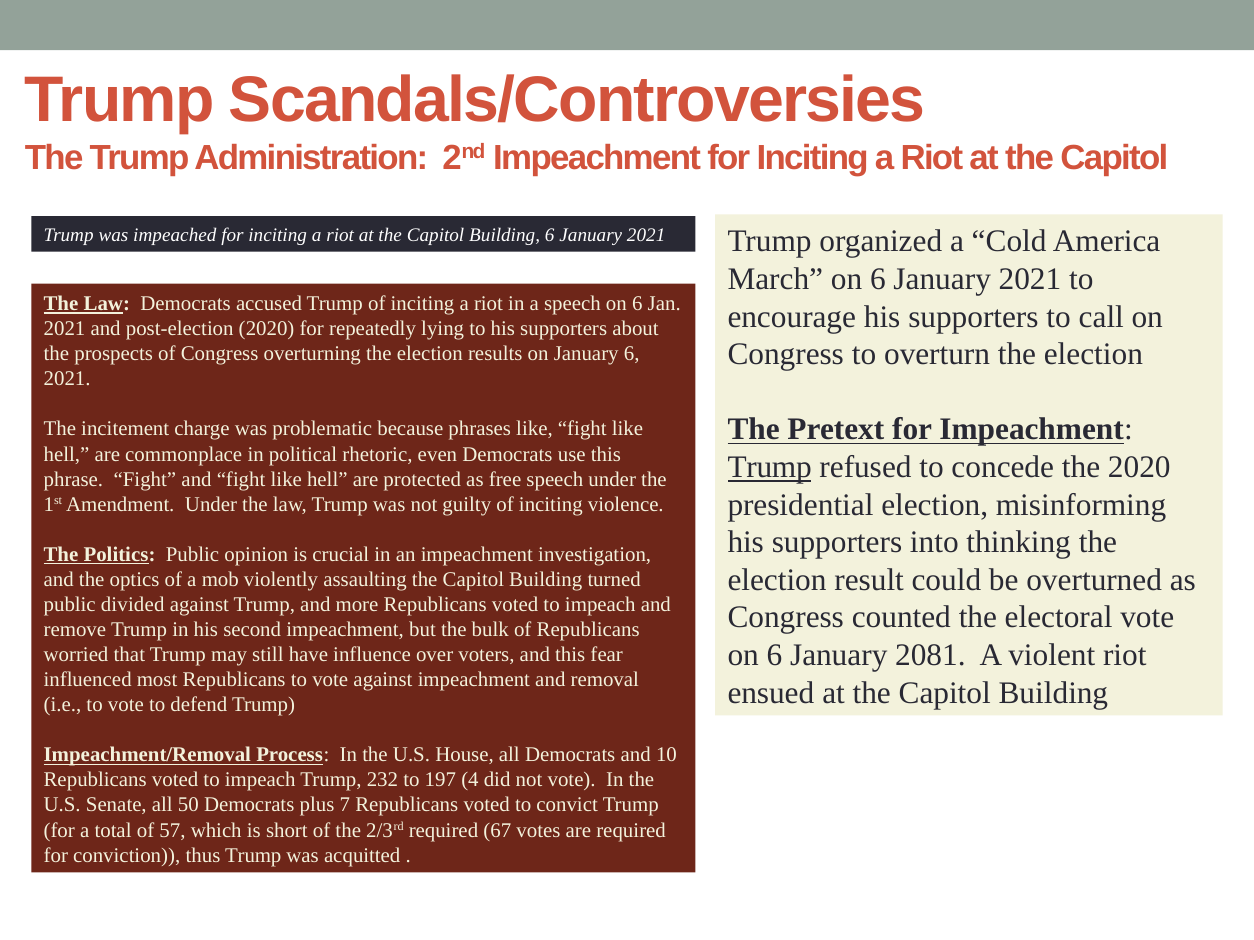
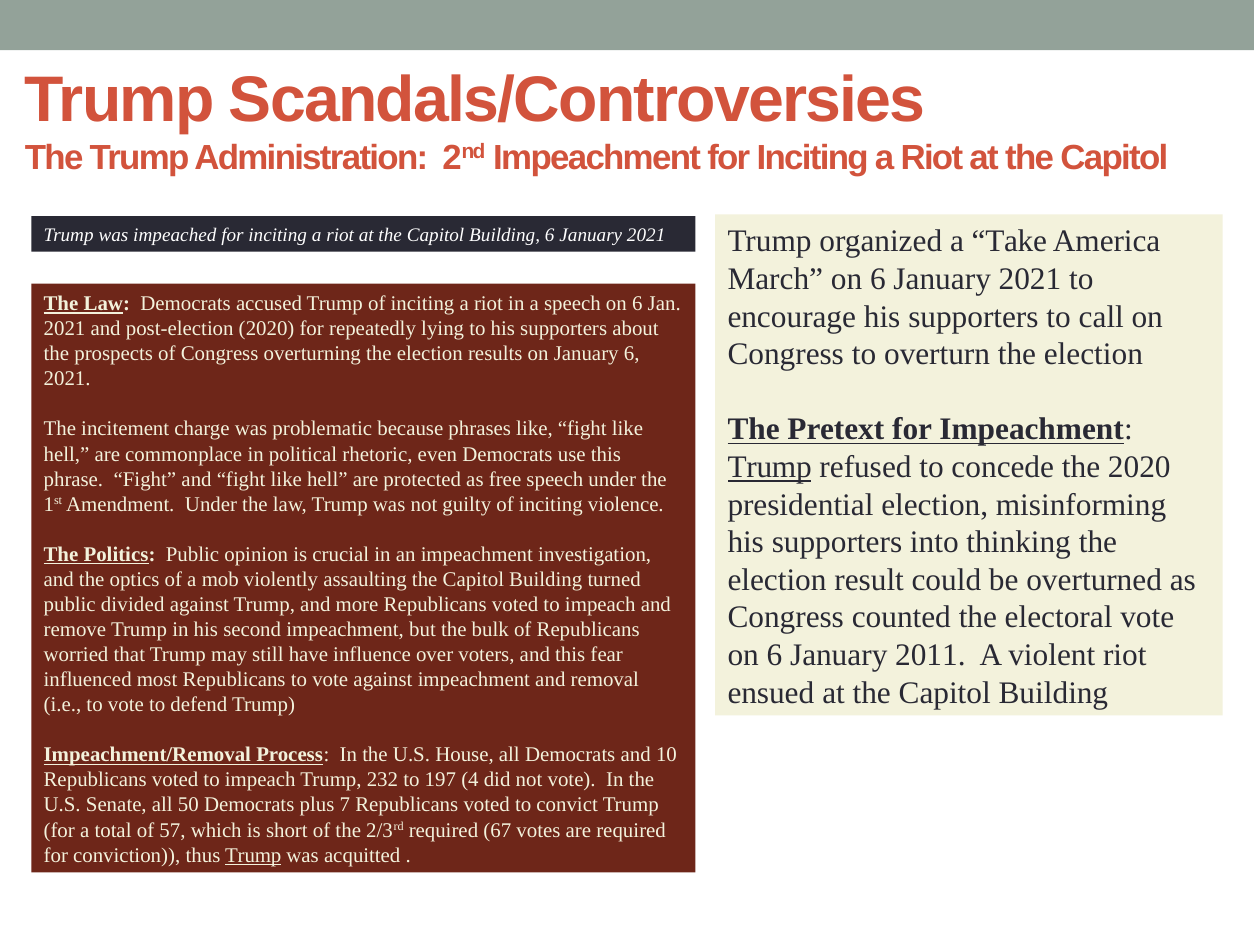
Cold: Cold -> Take (1009, 242)
2081: 2081 -> 2011 (930, 656)
Trump underline: none -> present (253, 856)
